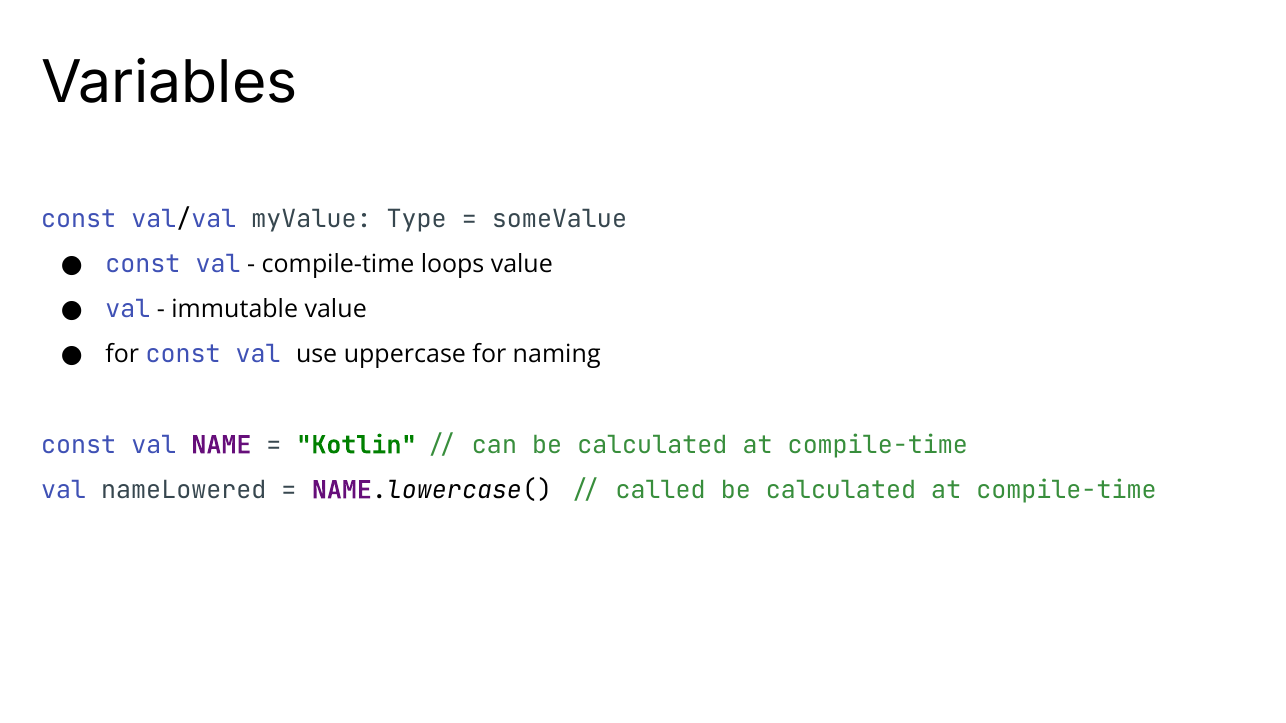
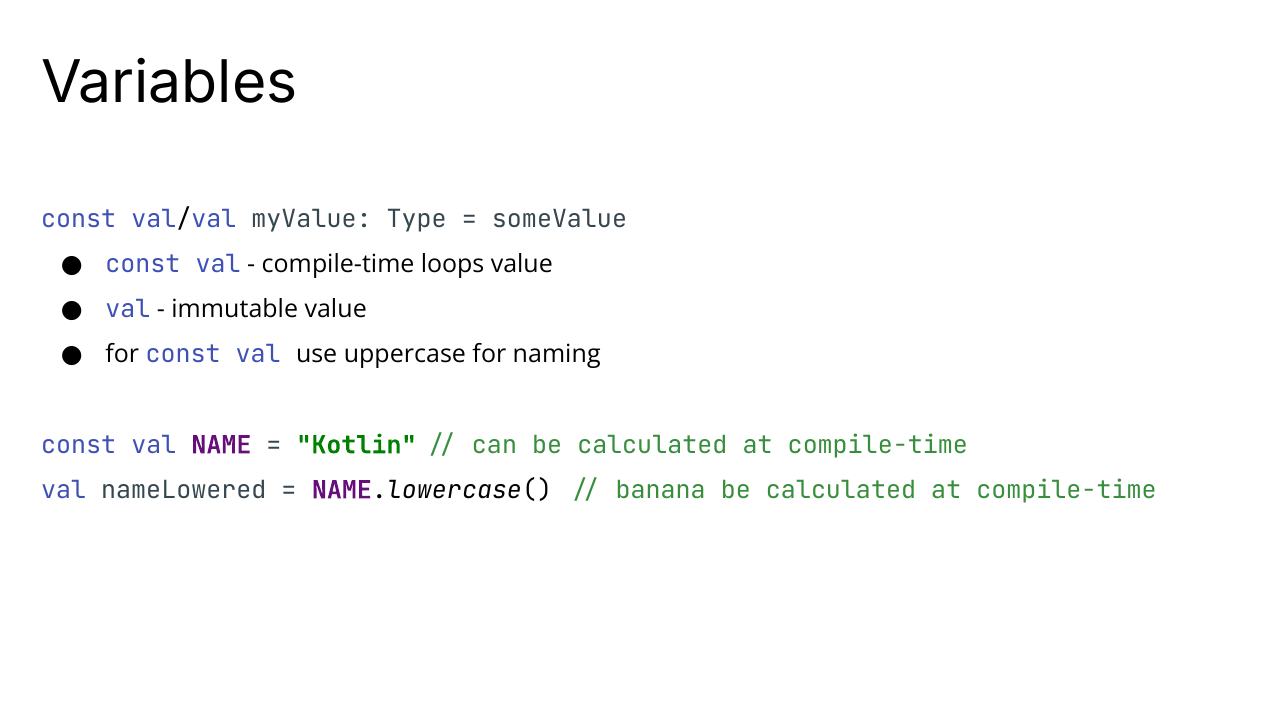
called: called -> banana (661, 491)
